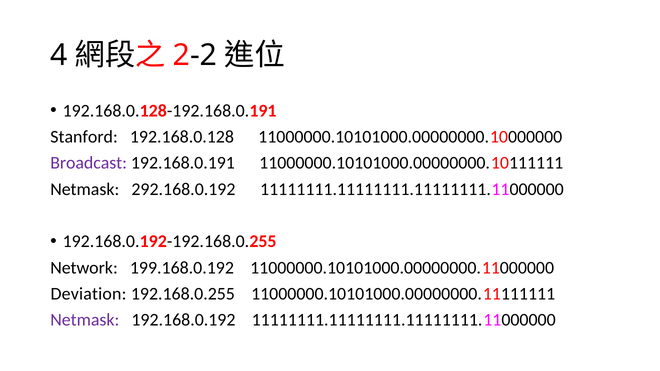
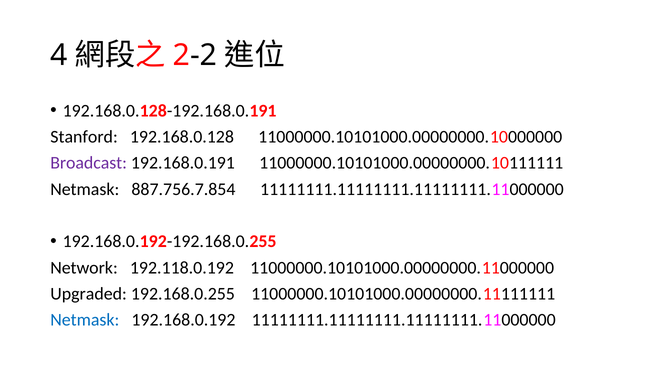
292.168.0.192: 292.168.0.192 -> 887.756.7.854 (183, 189)
199.168.0.192: 199.168.0.192 -> 192.118.0.192 (182, 268)
Deviation: Deviation -> Upgraded (89, 294)
Netmask colour: purple -> blue (85, 320)
